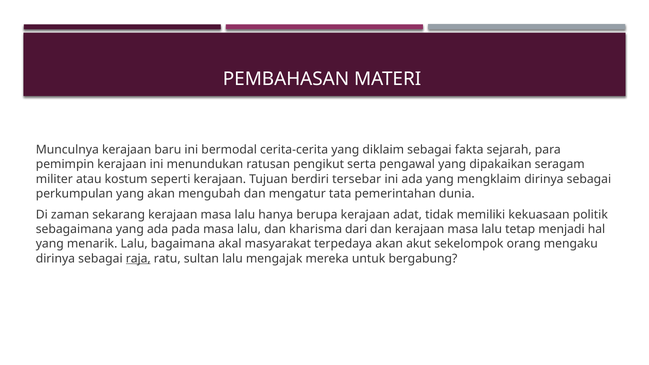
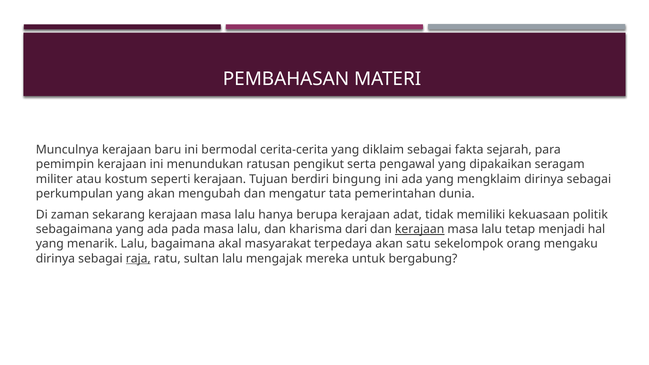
tersebar: tersebar -> bingung (357, 179)
kerajaan underline: none -> present (420, 229)
akut: akut -> satu (419, 244)
